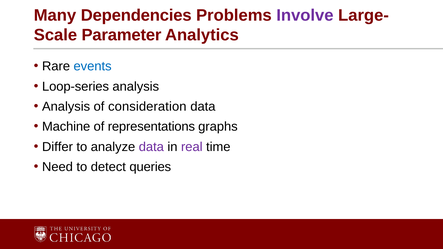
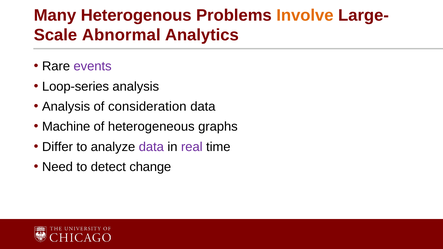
Dependencies: Dependencies -> Heterogenous (136, 15)
Involve colour: purple -> orange (305, 15)
Parameter: Parameter -> Abnormal (121, 35)
events colour: blue -> purple (93, 66)
representations: representations -> heterogeneous (151, 127)
queries: queries -> change (150, 167)
